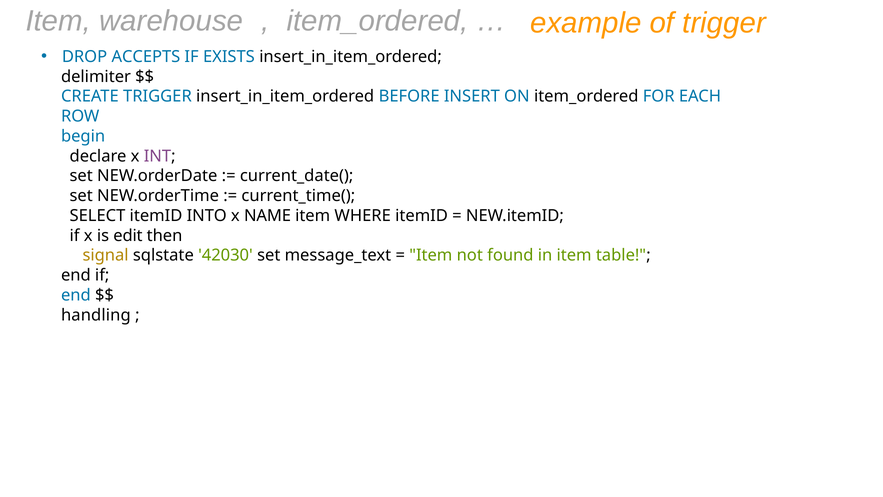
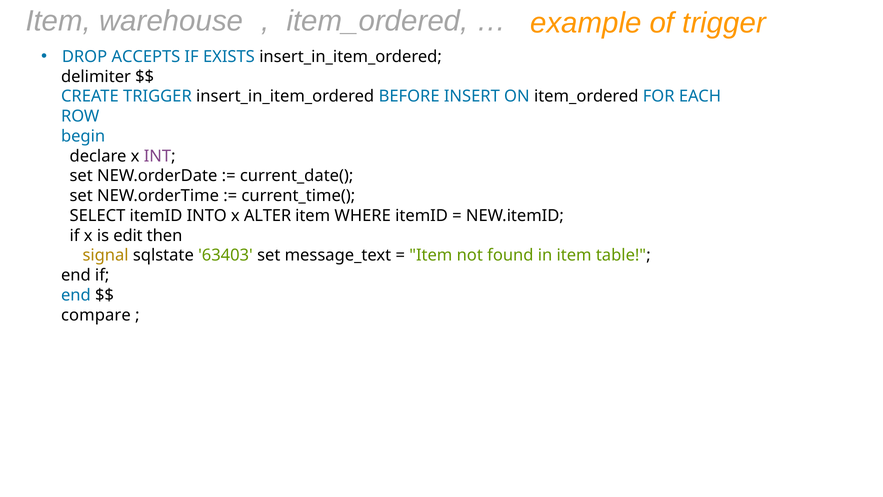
NAME: NAME -> ALTER (268, 216)
42030: 42030 -> 63403 (225, 255)
handling: handling -> compare (96, 315)
